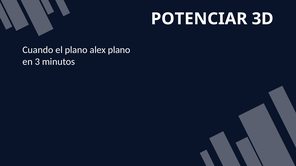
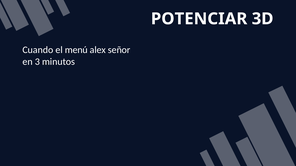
el plano: plano -> menú (76, 50)
alex plano: plano -> señor (119, 50)
